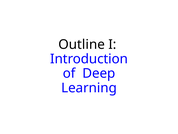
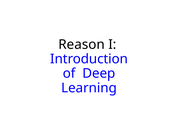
Outline: Outline -> Reason (82, 44)
